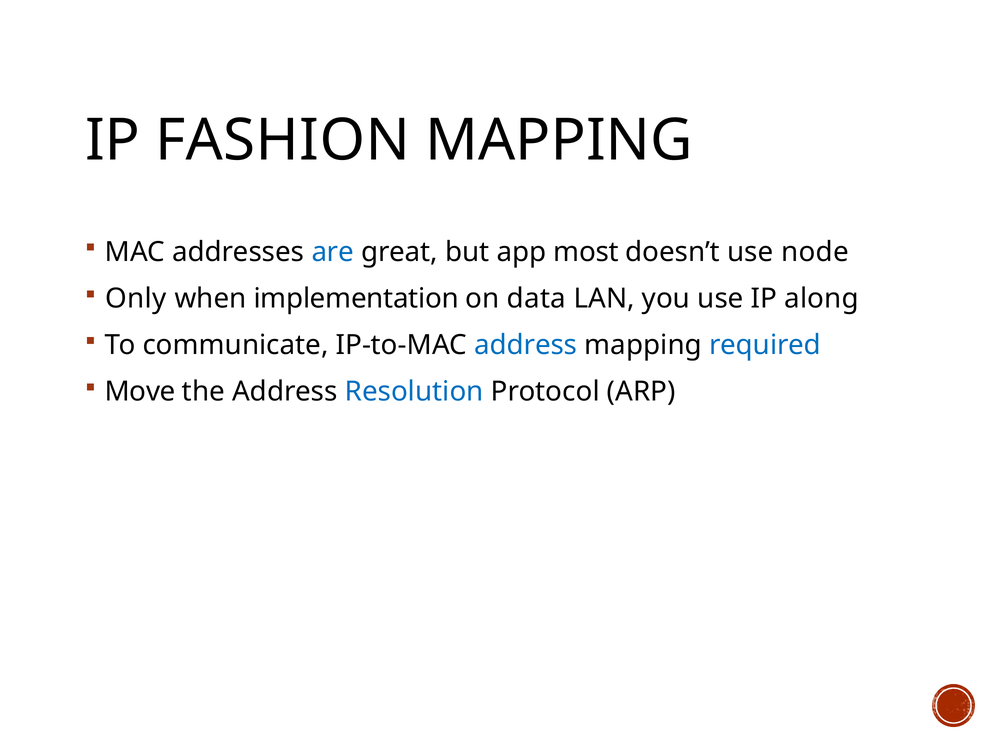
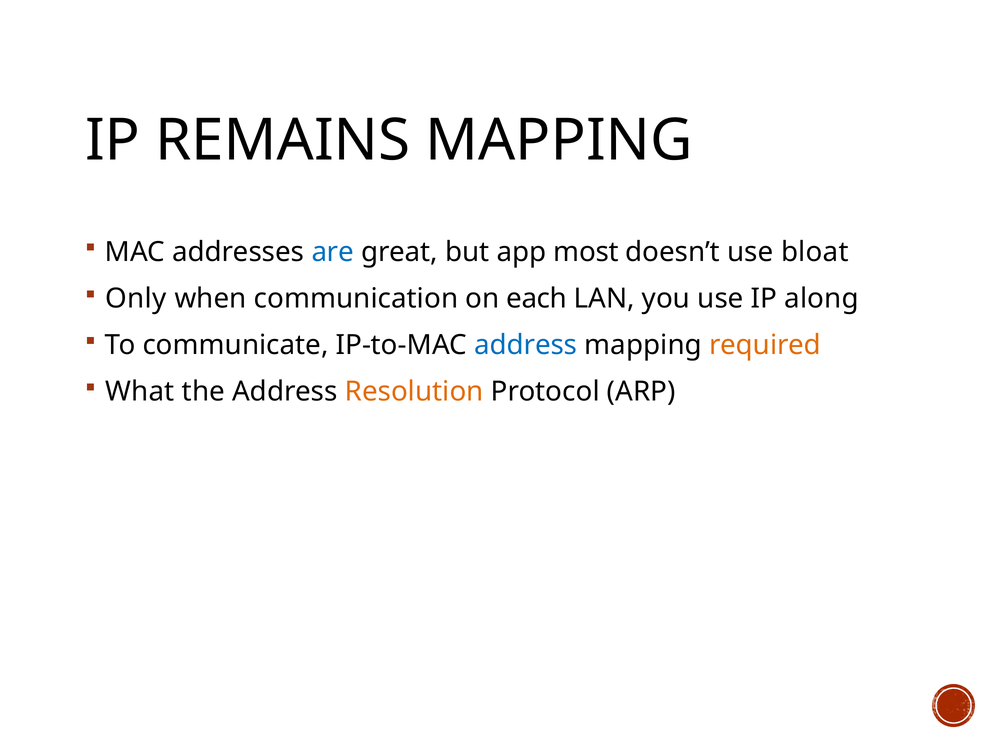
FASHION: FASHION -> REMAINS (283, 141)
node: node -> bloat (815, 252)
implementation: implementation -> communication (356, 299)
data: data -> each (537, 299)
required colour: blue -> orange (765, 345)
Move: Move -> What (140, 392)
Resolution colour: blue -> orange (414, 392)
